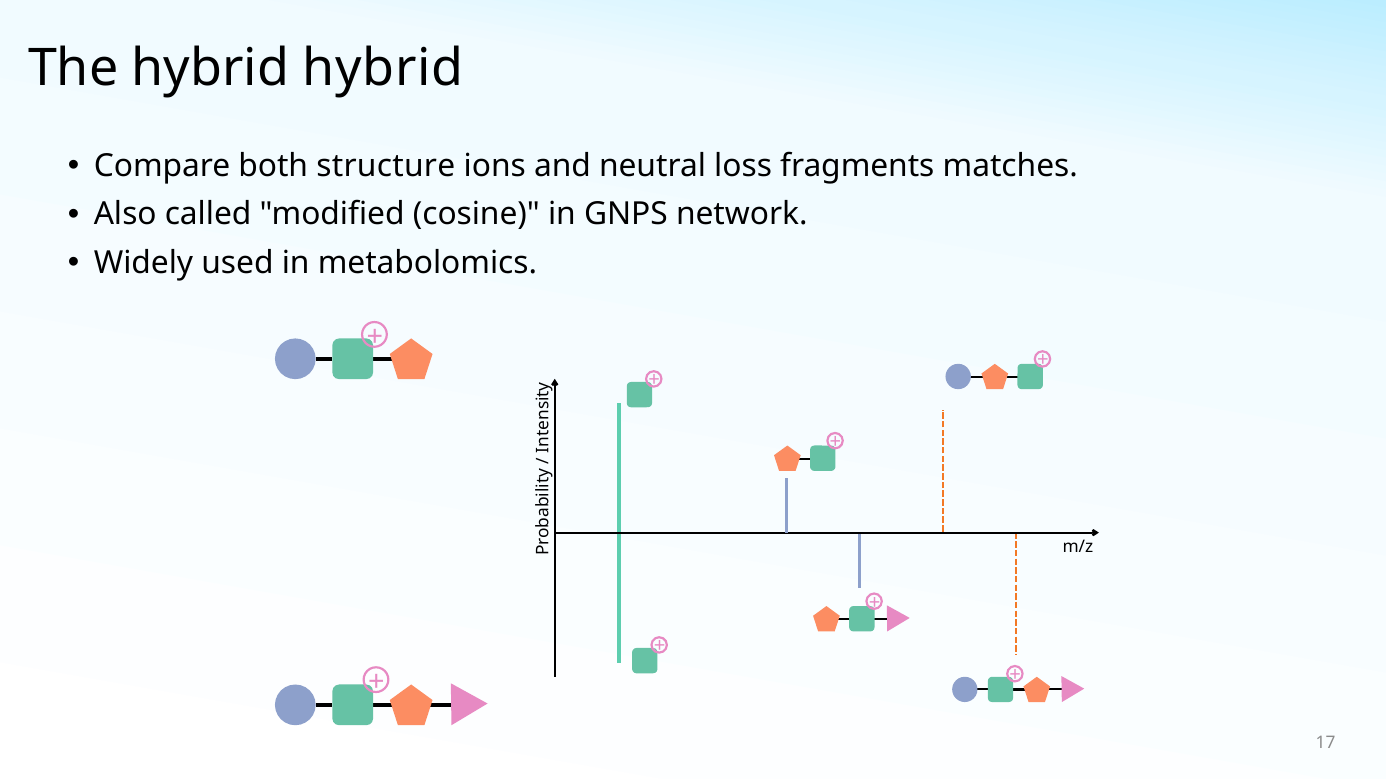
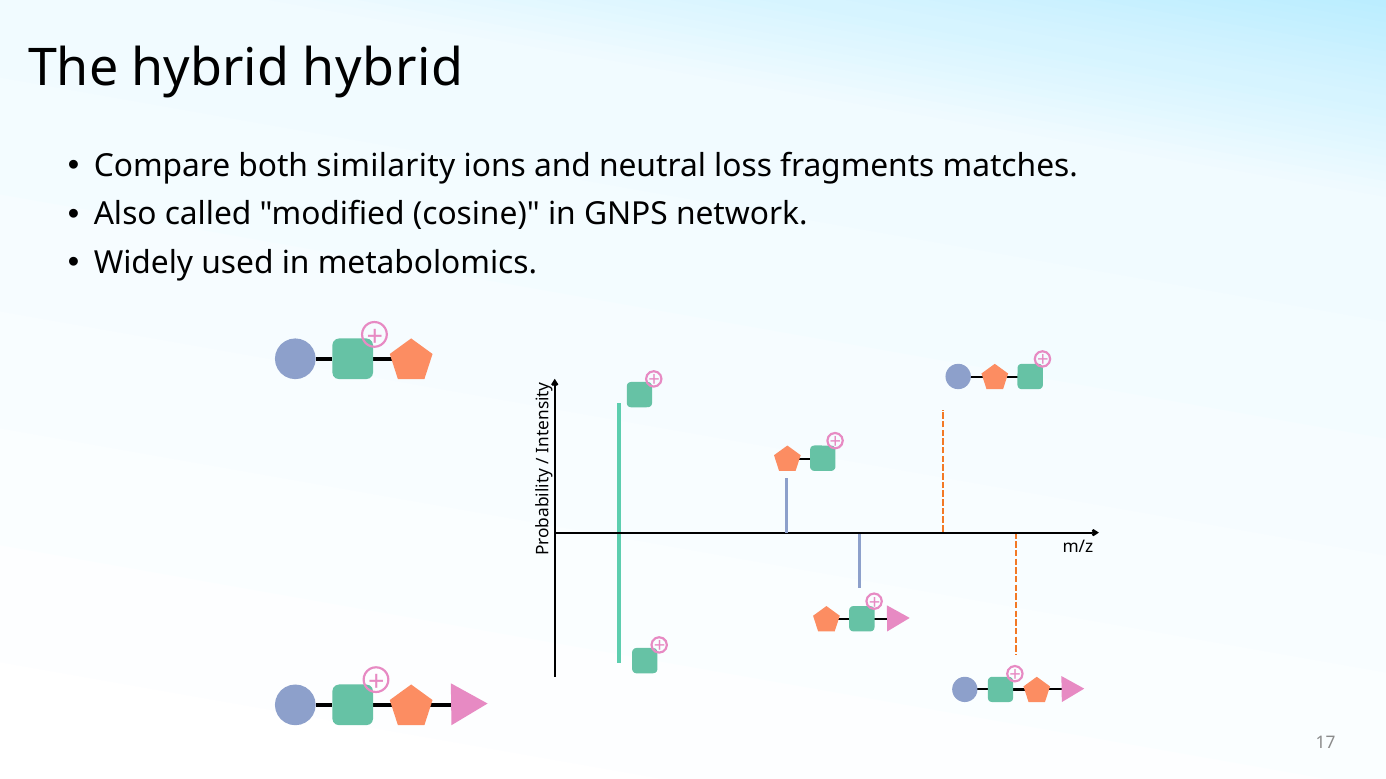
structure: structure -> similarity (386, 166)
